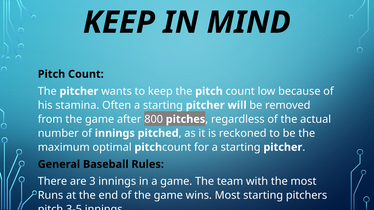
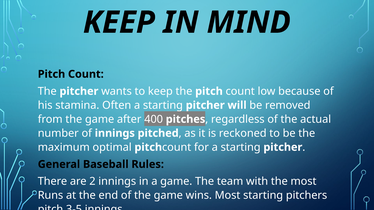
800: 800 -> 400 (154, 119)
3: 3 -> 2 (92, 182)
